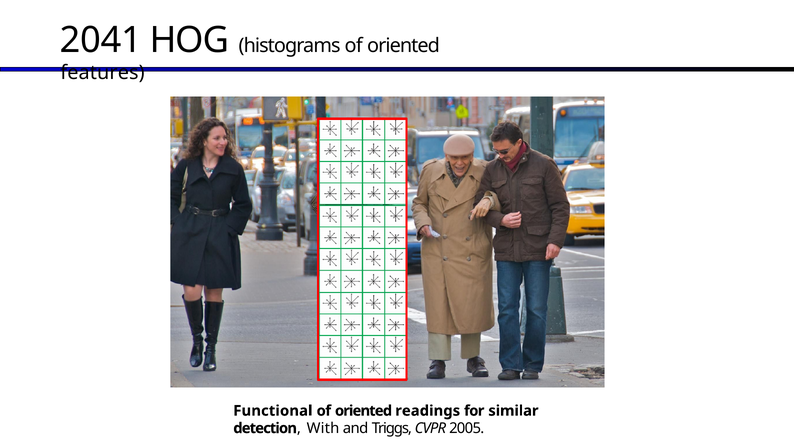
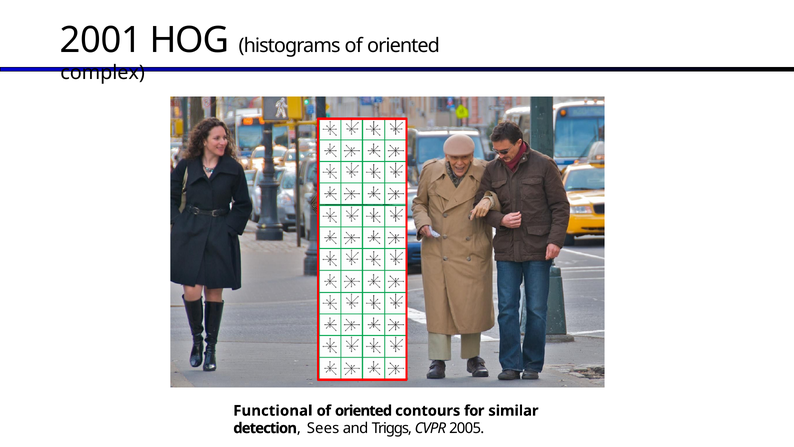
2041: 2041 -> 2001 (101, 40)
features: features -> complex (103, 73)
readings: readings -> contours (428, 410)
With: With -> Sees (323, 428)
